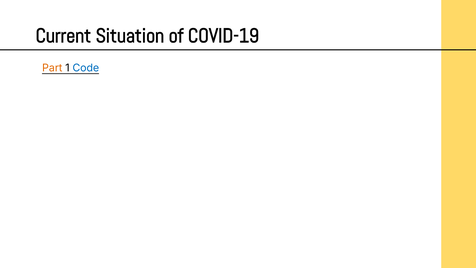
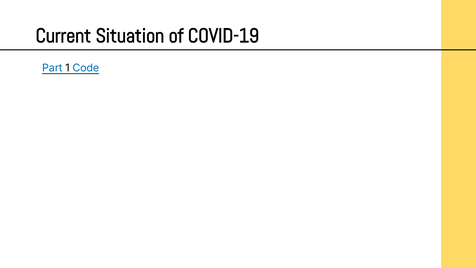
Part colour: orange -> blue (52, 68)
